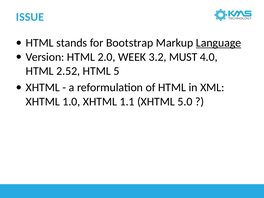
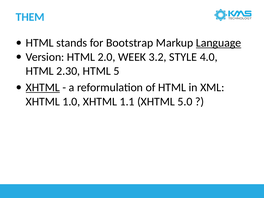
ISSUE: ISSUE -> THEM (30, 17)
MUST: MUST -> STYLE (183, 57)
2.52: 2.52 -> 2.30 (68, 71)
XHTML underline: none -> present (43, 87)
